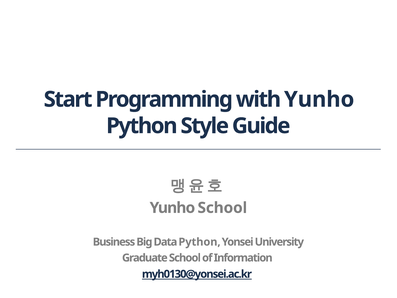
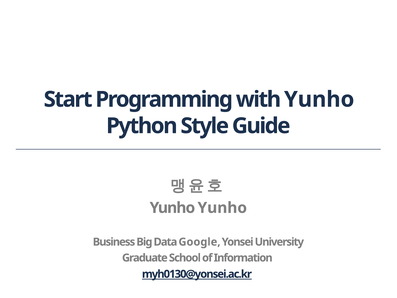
Yunho School: School -> Yunho (222, 208)
Data Python: Python -> Google (199, 242)
